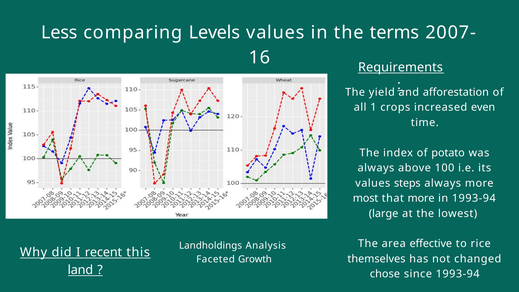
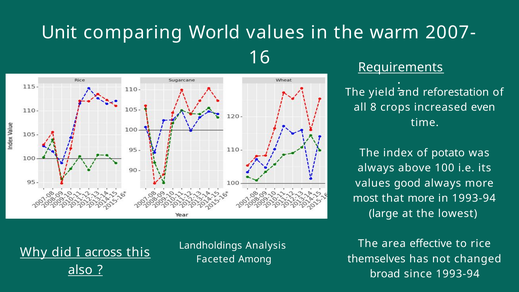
Less: Less -> Unit (59, 32)
Levels: Levels -> World (214, 32)
terms: terms -> warm (394, 32)
afforestation: afforestation -> reforestation (456, 92)
1: 1 -> 8 (373, 107)
steps: steps -> good (407, 183)
recent: recent -> across (103, 252)
Growth: Growth -> Among (255, 259)
land: land -> also (80, 270)
chose: chose -> broad (385, 274)
